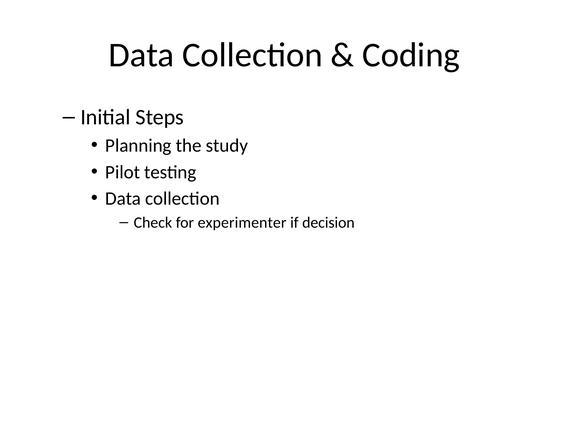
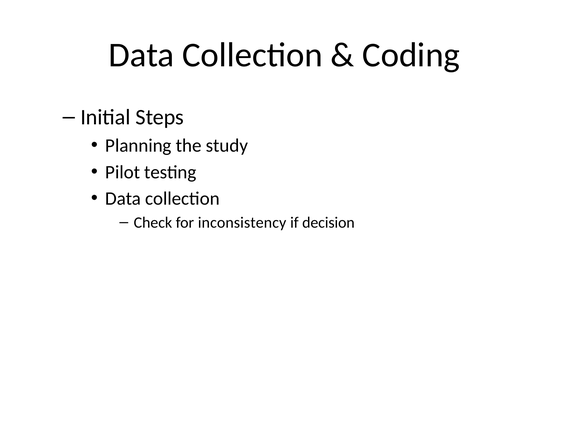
experimenter: experimenter -> inconsistency (242, 222)
